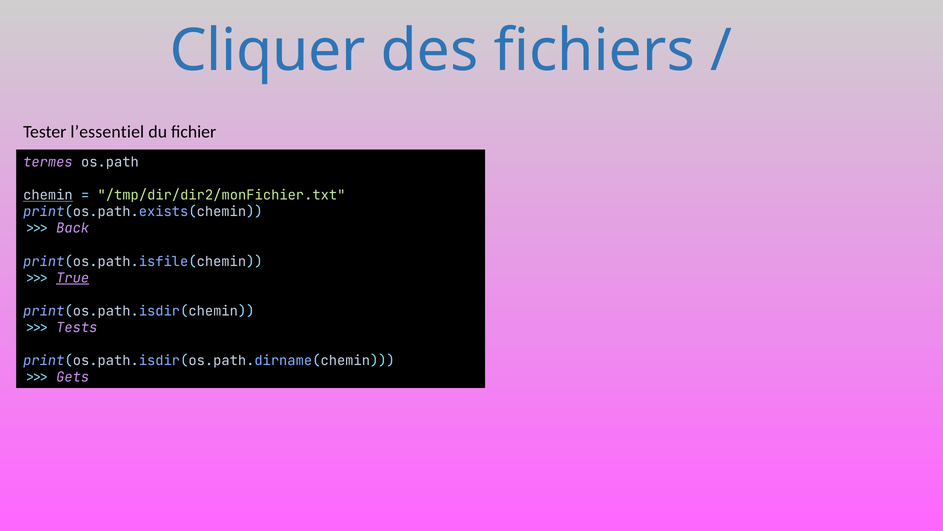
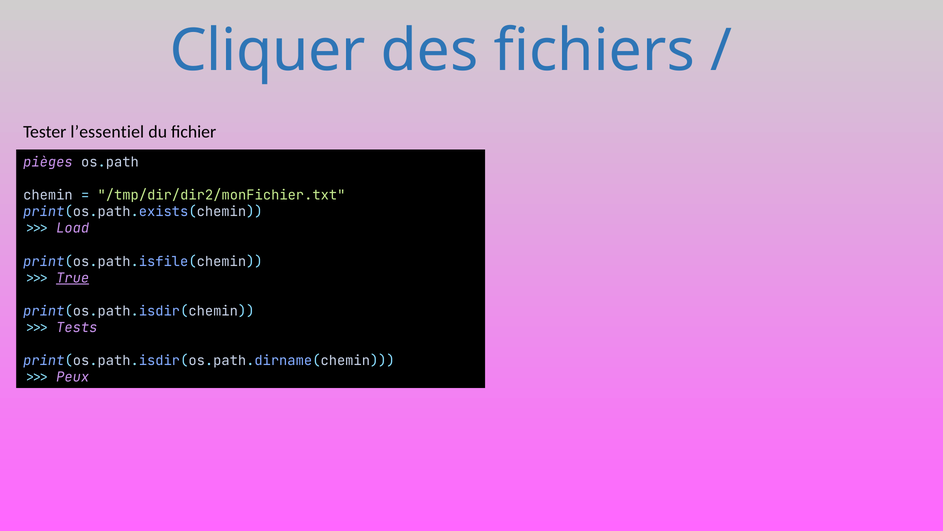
termes: termes -> pièges (48, 162)
chemin underline: present -> none (48, 195)
Back: Back -> Load (73, 228)
Gets: Gets -> Peux (73, 377)
